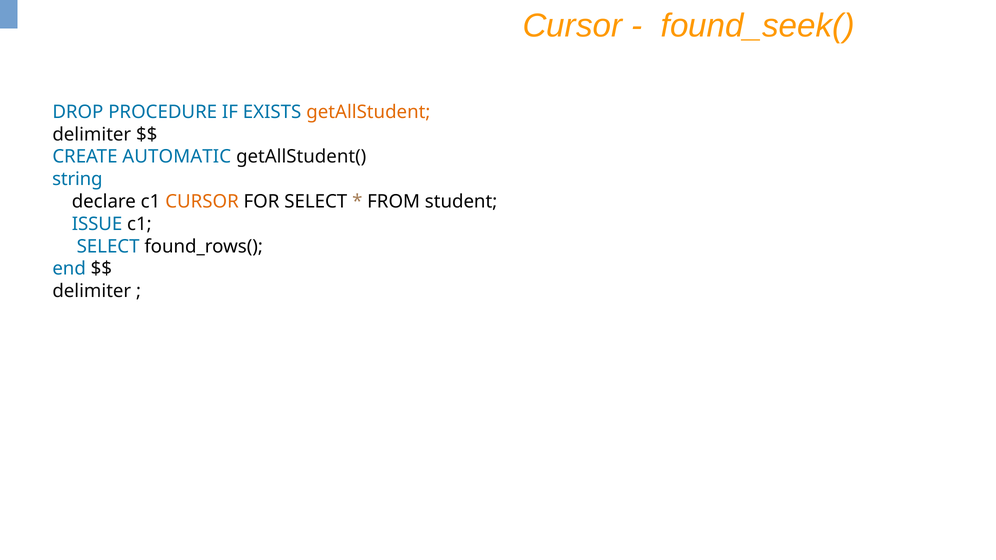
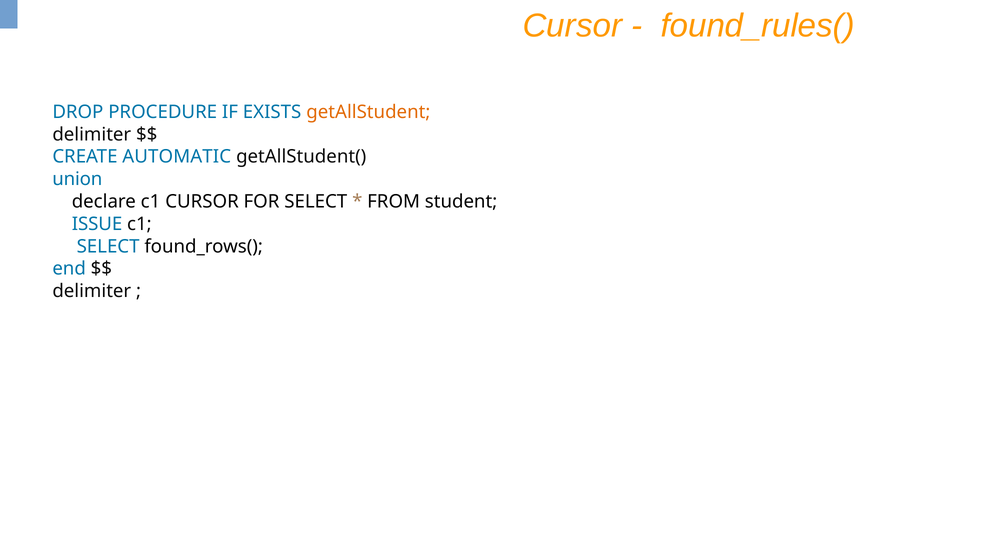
found_seek(: found_seek( -> found_rules( (758, 26)
string: string -> union (77, 179)
CURSOR colour: orange -> black (202, 202)
